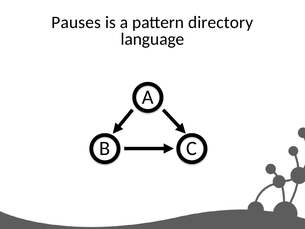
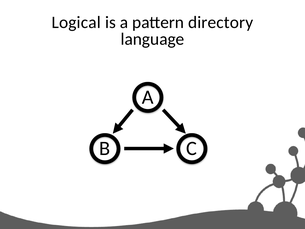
Pauses: Pauses -> Logical (76, 22)
